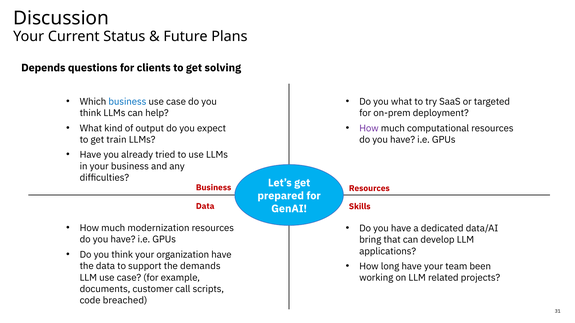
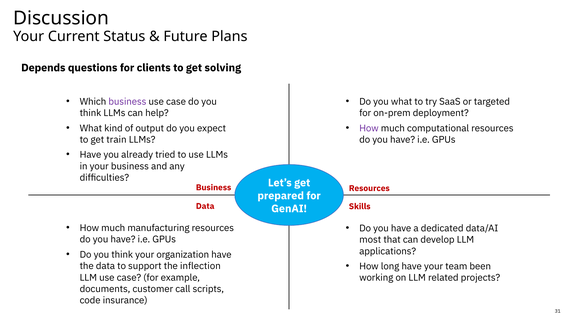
business colour: blue -> purple (127, 102)
modernization: modernization -> manufacturing (158, 228)
bring: bring -> most (370, 240)
demands: demands -> inflection (200, 266)
breached: breached -> insurance (125, 301)
